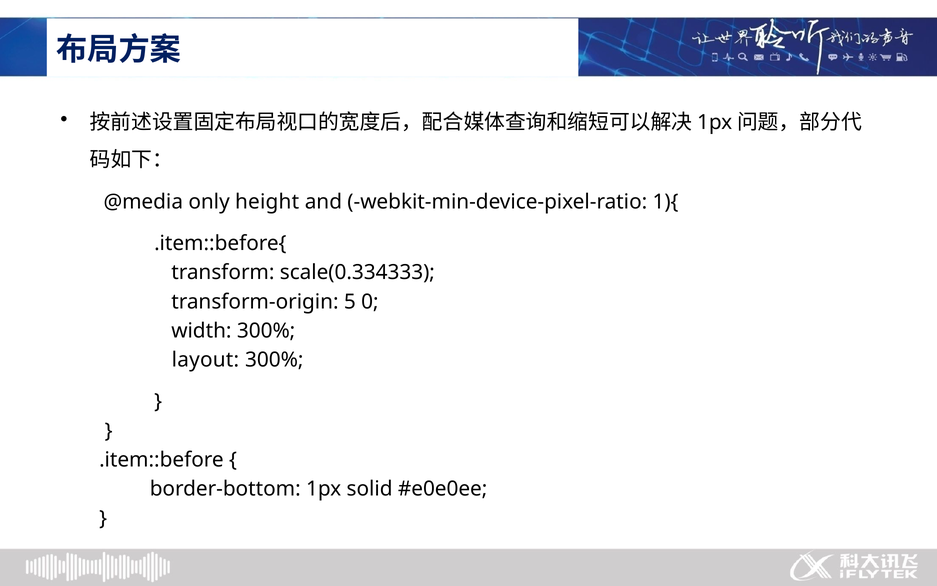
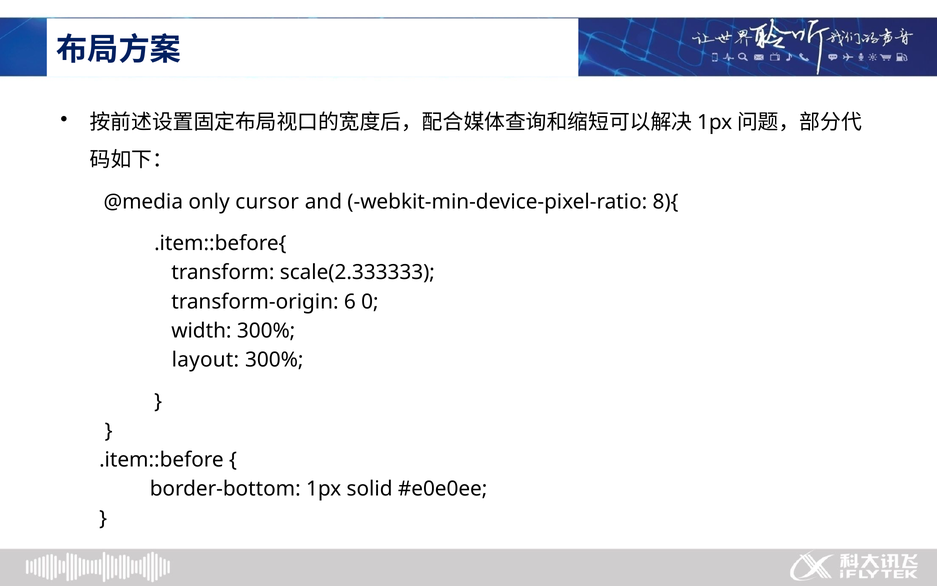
height: height -> cursor (267, 202)
1){: 1){ -> 8){ (666, 202)
scale(0.334333: scale(0.334333 -> scale(2.333333 (357, 272)
5: 5 -> 6 (350, 301)
